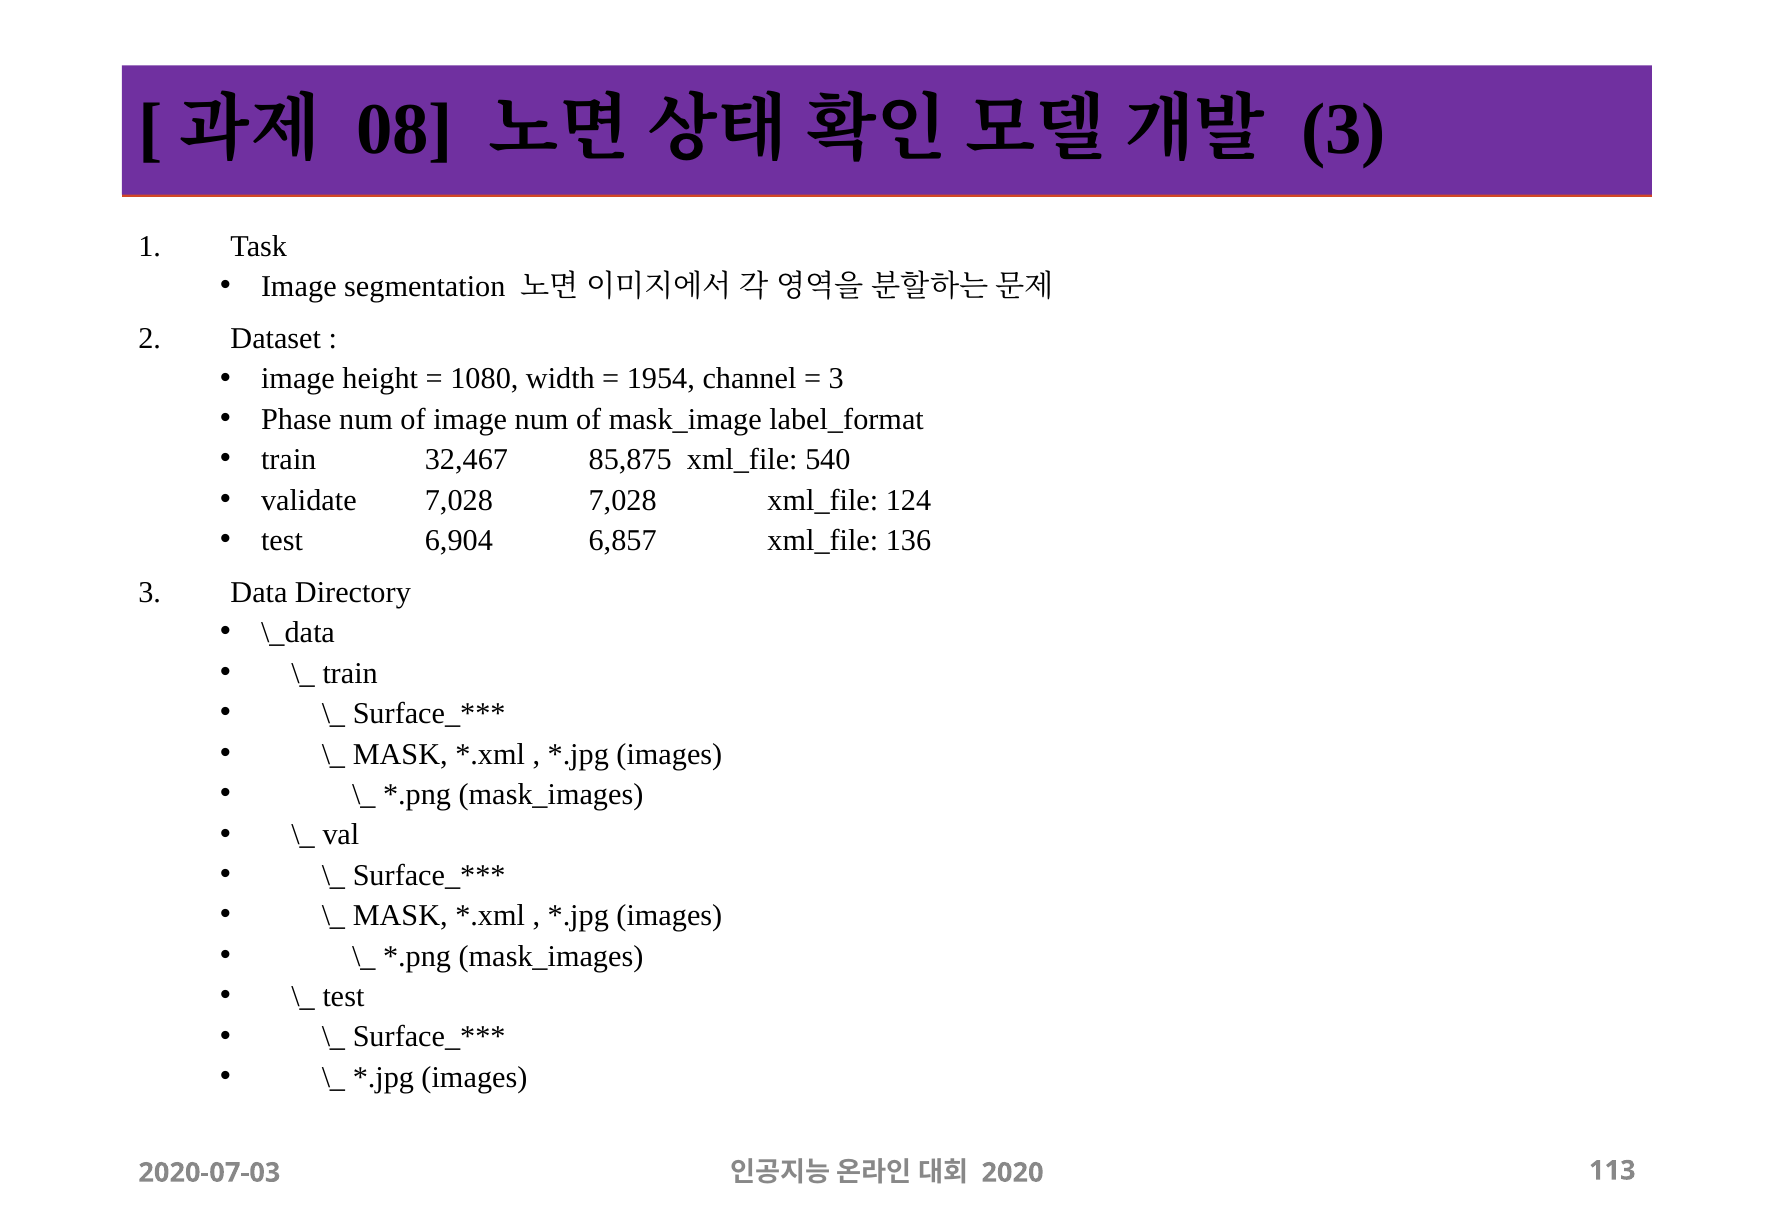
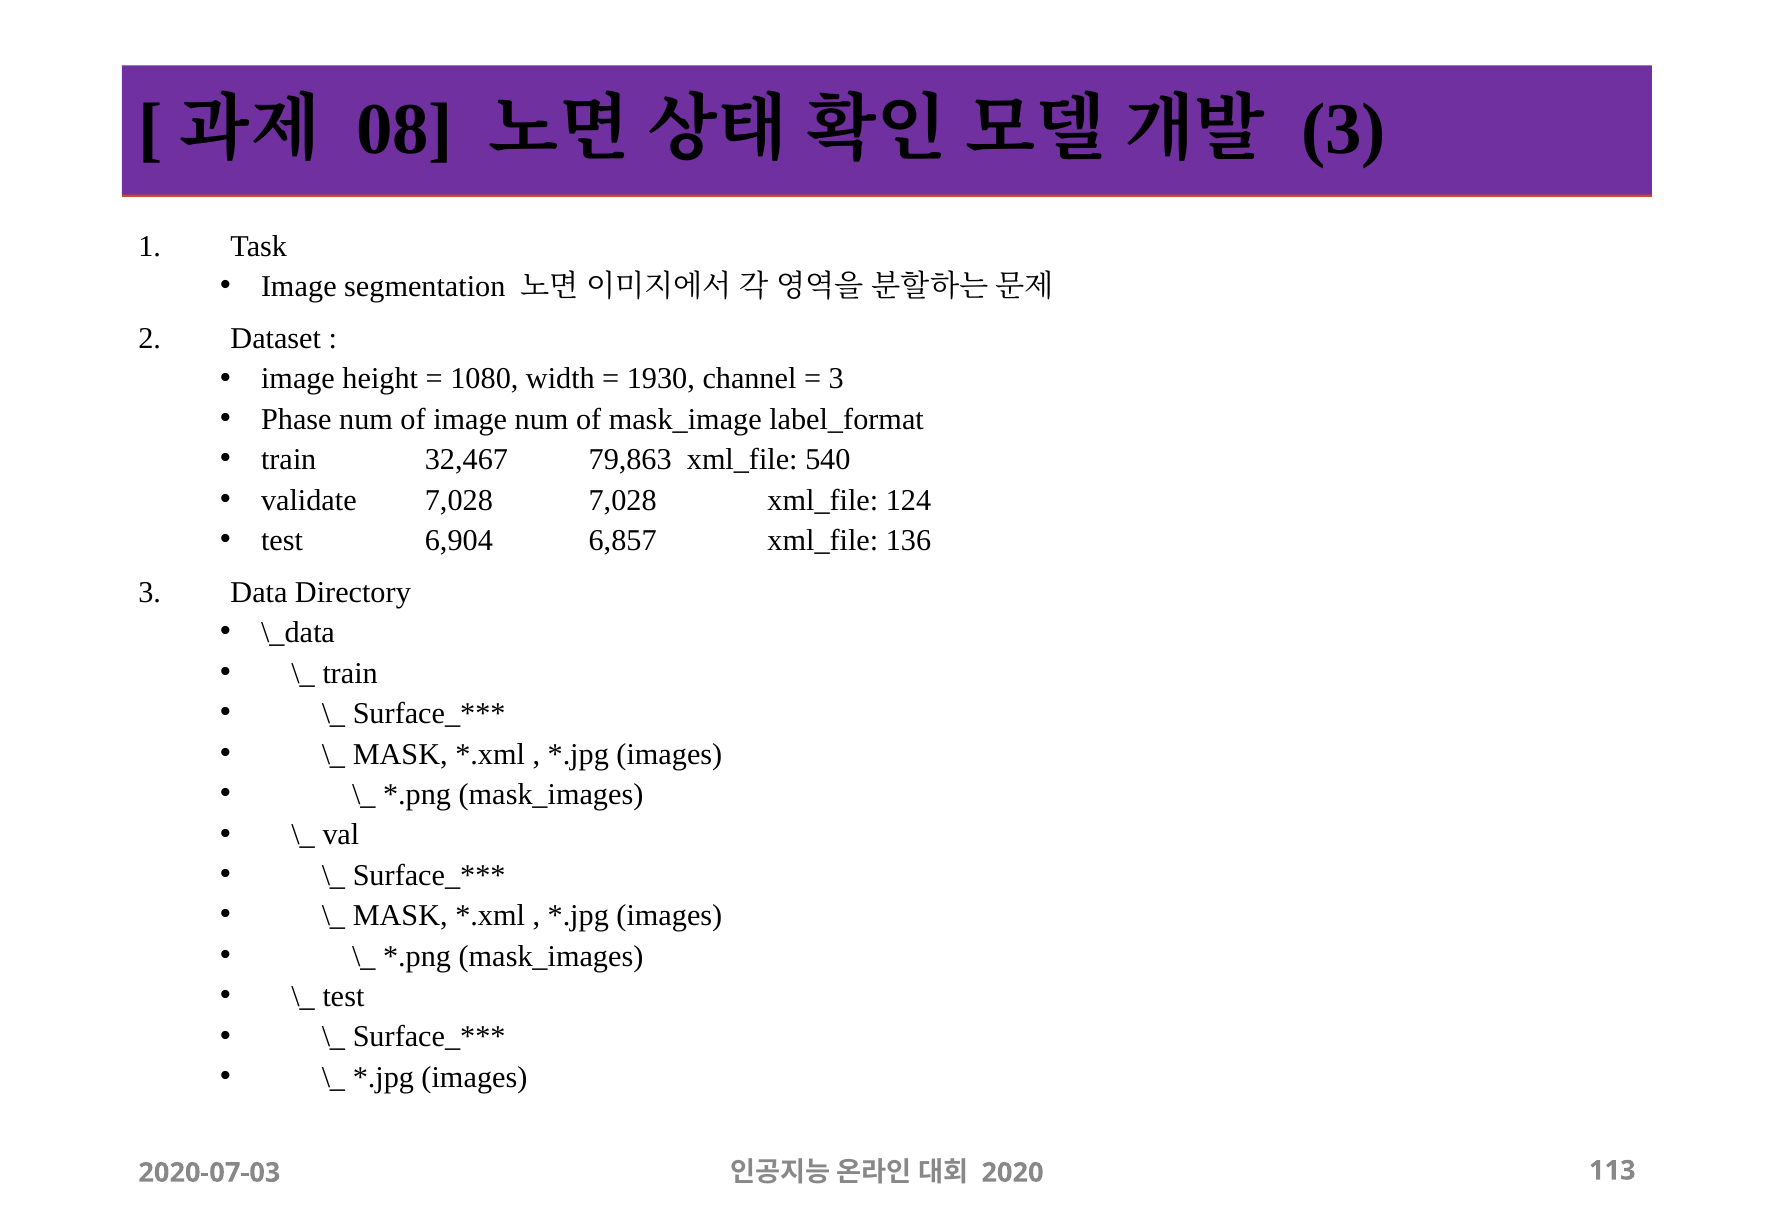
1954: 1954 -> 1930 (661, 379)
85,875: 85,875 -> 79,863 (630, 460)
